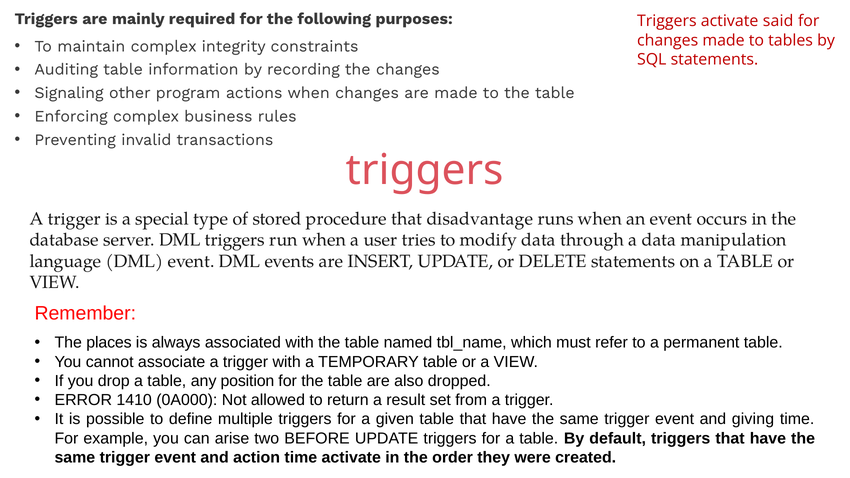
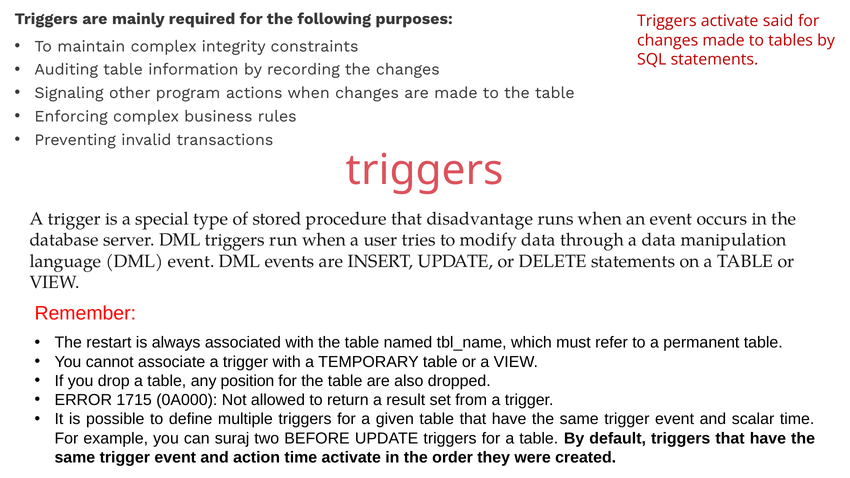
places: places -> restart (109, 343)
1410: 1410 -> 1715 (134, 400)
giving: giving -> scalar (753, 419)
arise: arise -> suraj (232, 438)
